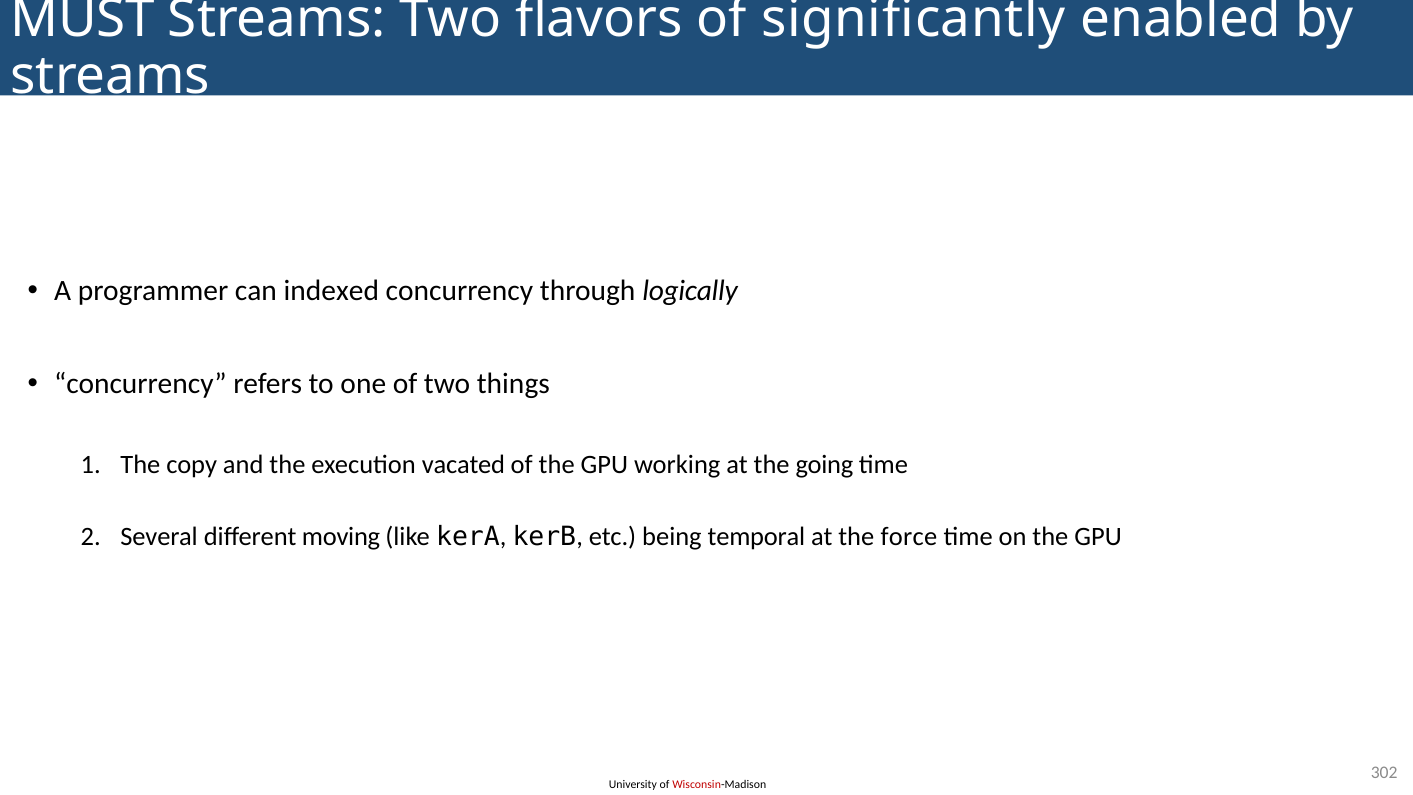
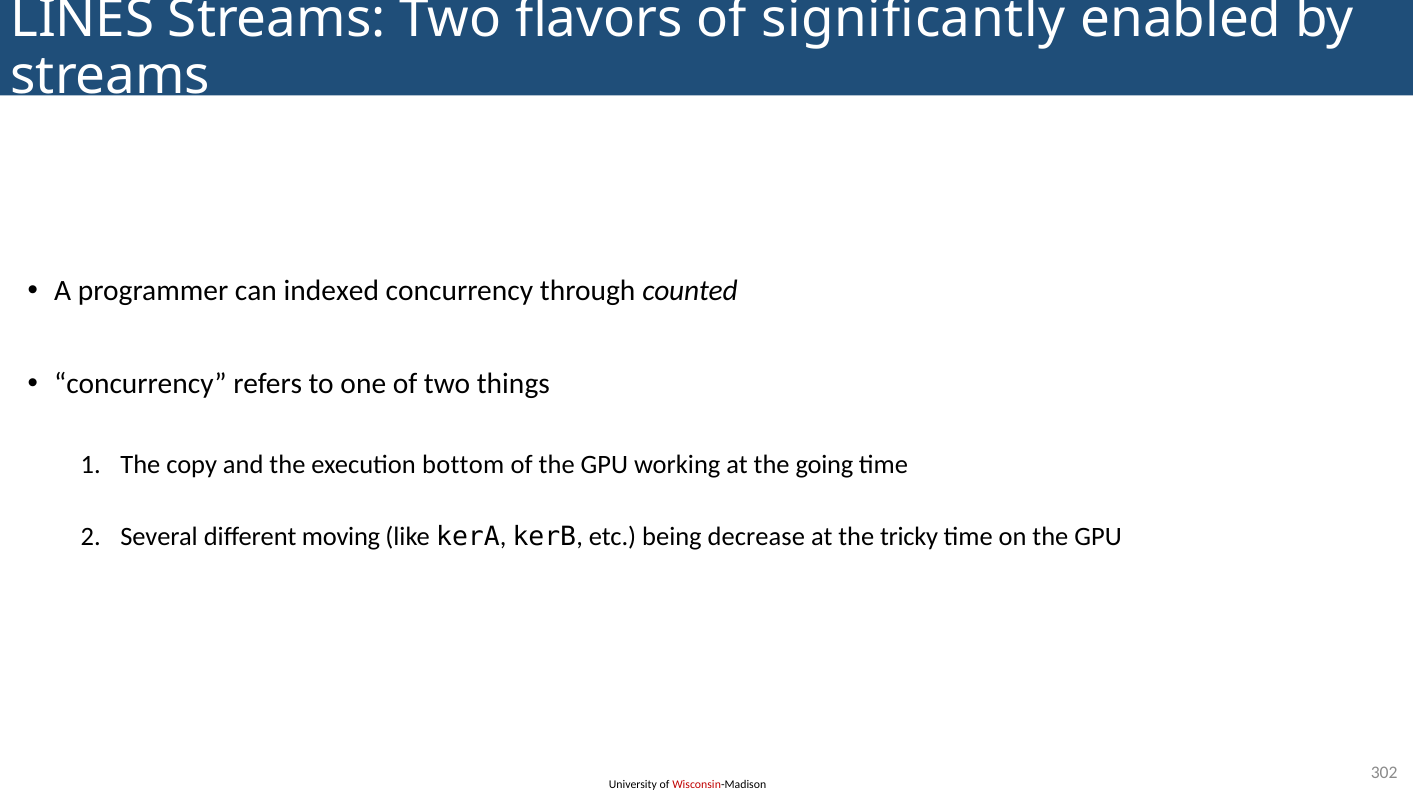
MUST: MUST -> LINES (82, 19)
logically: logically -> counted (690, 291)
vacated: vacated -> bottom (463, 465)
temporal: temporal -> decrease (756, 537)
force: force -> tricky (909, 537)
